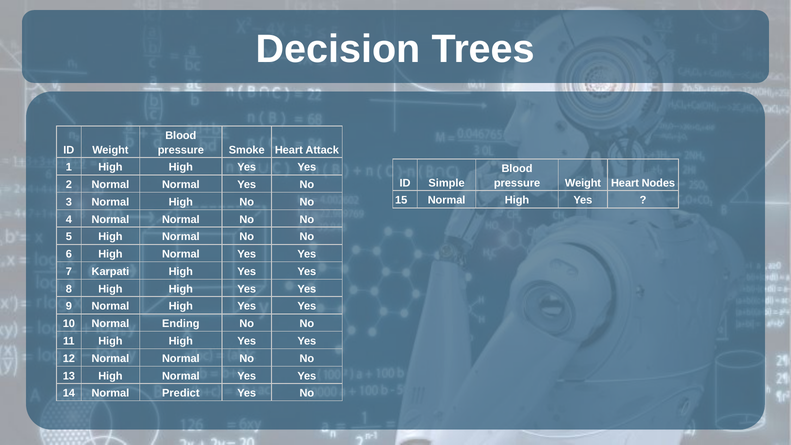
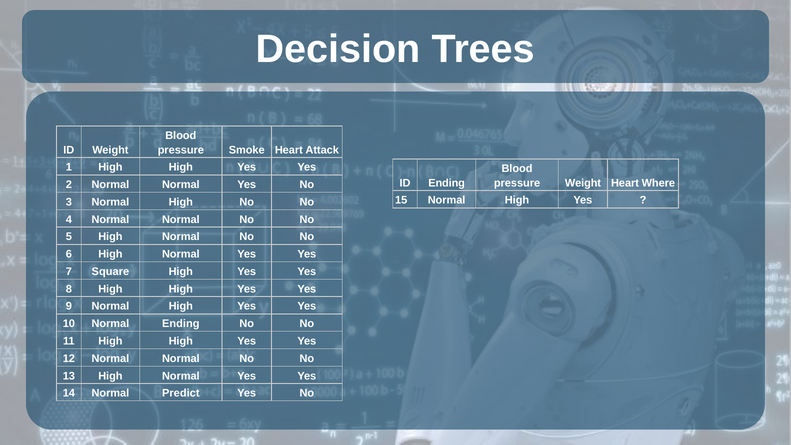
ID Simple: Simple -> Ending (447, 183)
Nodes: Nodes -> Where (658, 183)
Karpati: Karpati -> Square (110, 272)
